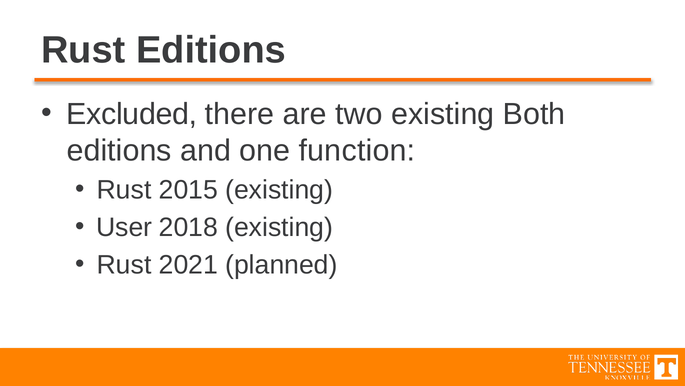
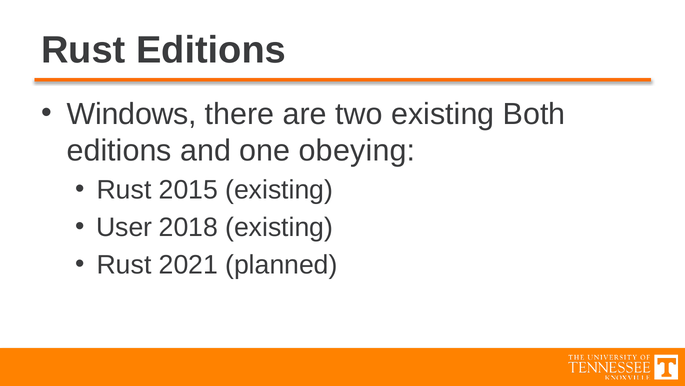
Excluded: Excluded -> Windows (132, 114)
function: function -> obeying (357, 150)
